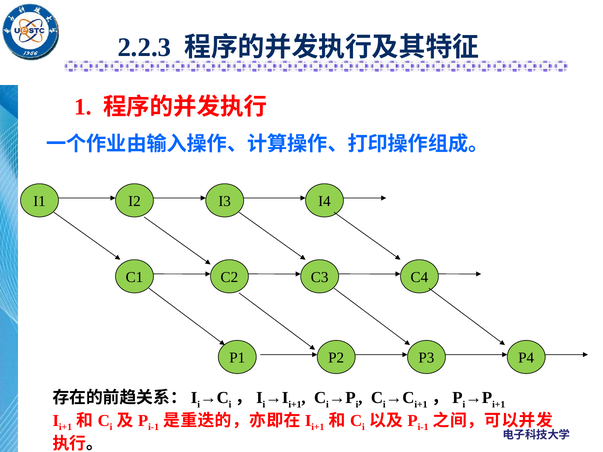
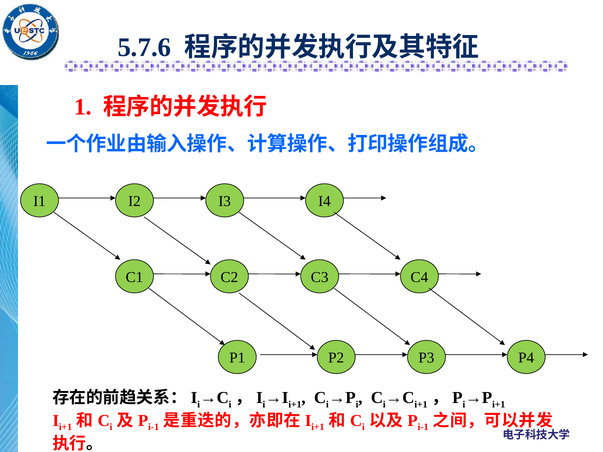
2.2.3: 2.2.3 -> 5.7.6 (144, 48)
